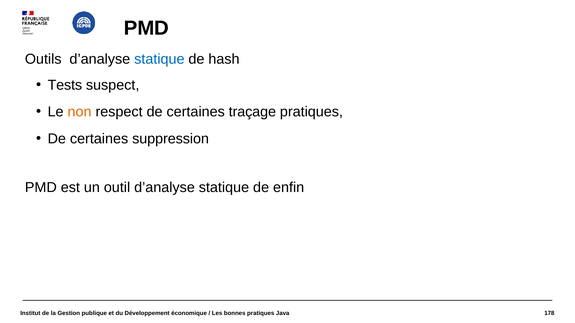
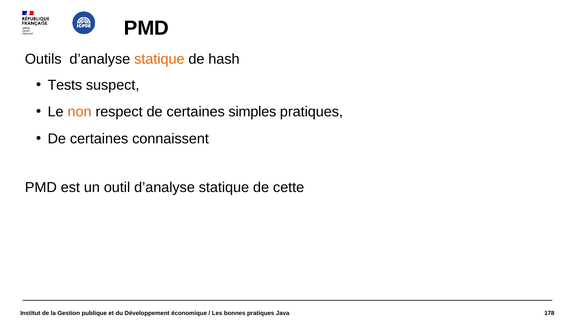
statique colour: blue -> orange (159, 59)
traçage: traçage -> simples (252, 112)
suppression: suppression -> connaissent (171, 139)
enfin: enfin -> cette (289, 188)
